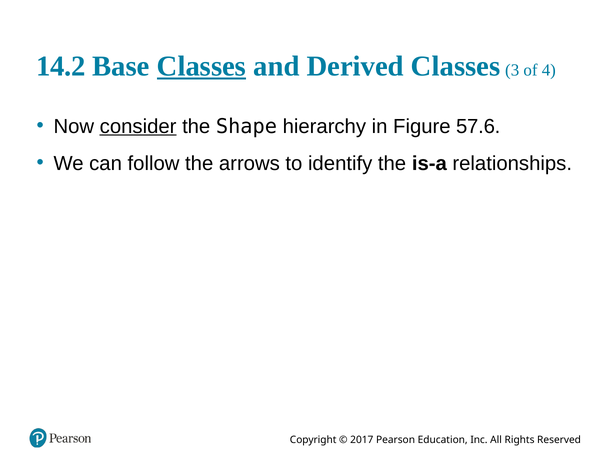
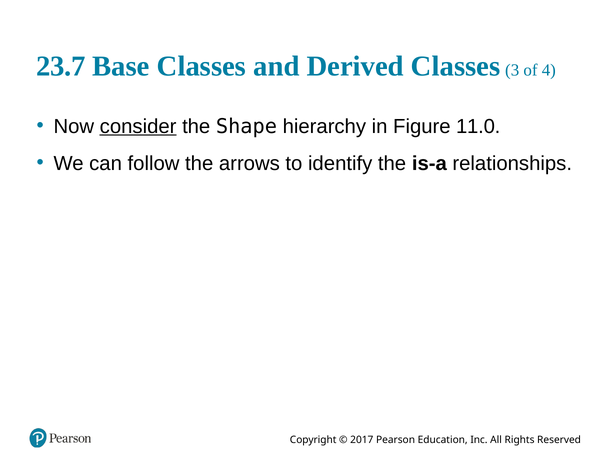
14.2: 14.2 -> 23.7 (61, 66)
Classes underline: present -> none (201, 66)
57.6: 57.6 -> 11.0 (478, 126)
